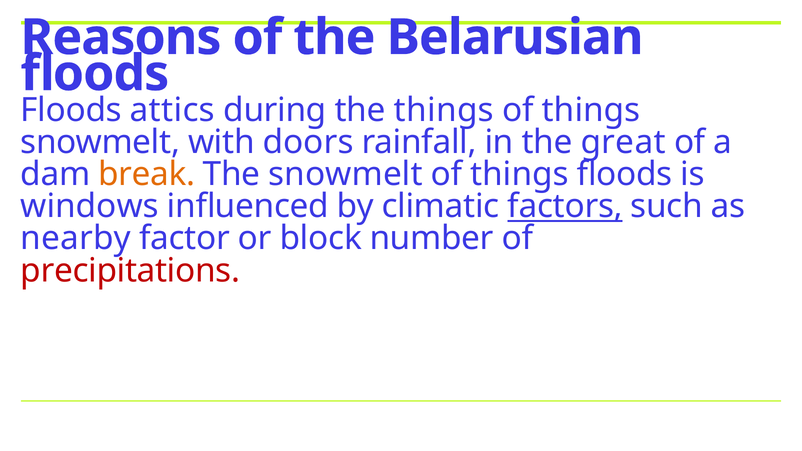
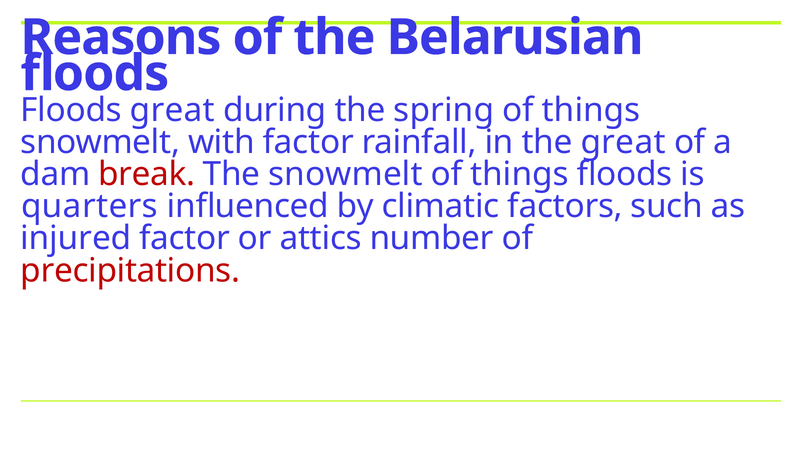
attics: attics -> great (172, 110)
the things: things -> spring (444, 110)
with doors: doors -> factor (308, 142)
break colour: orange -> red (147, 174)
windows: windows -> quarters (90, 206)
factors underline: present -> none (565, 206)
nearby: nearby -> injured (76, 239)
block: block -> attics (321, 239)
